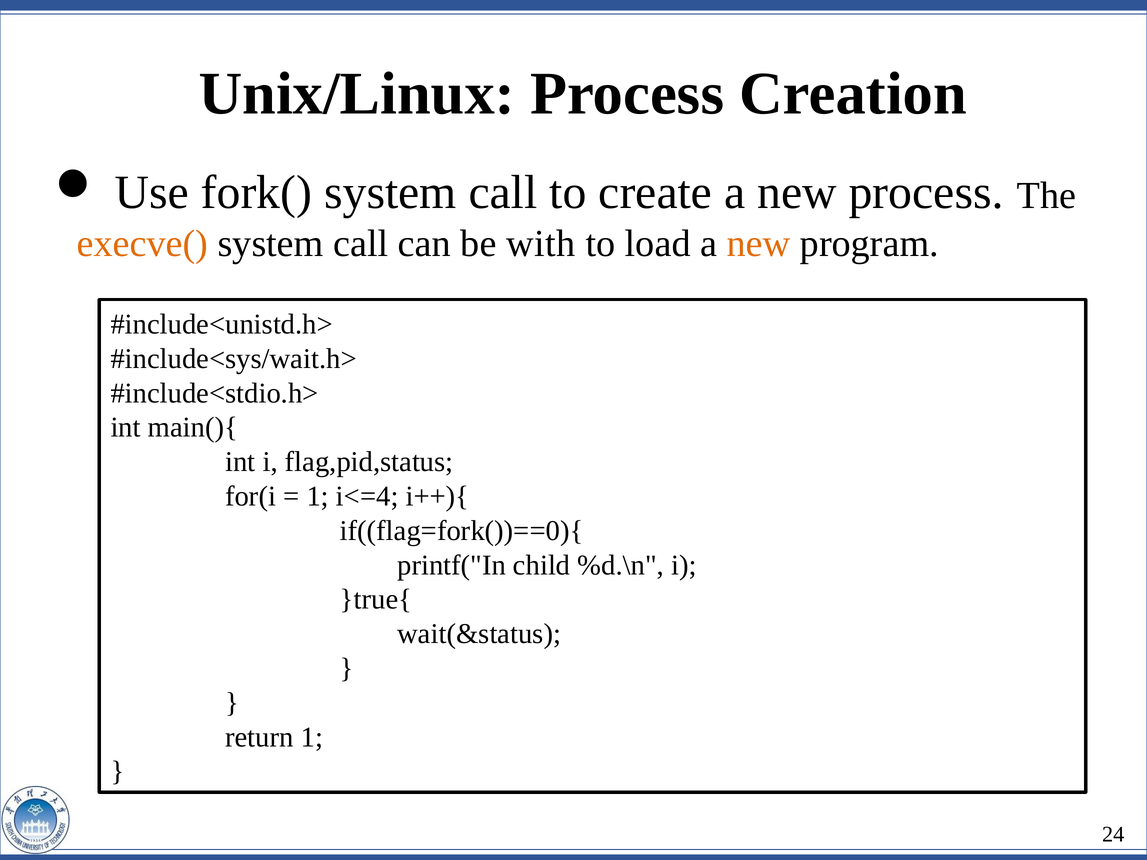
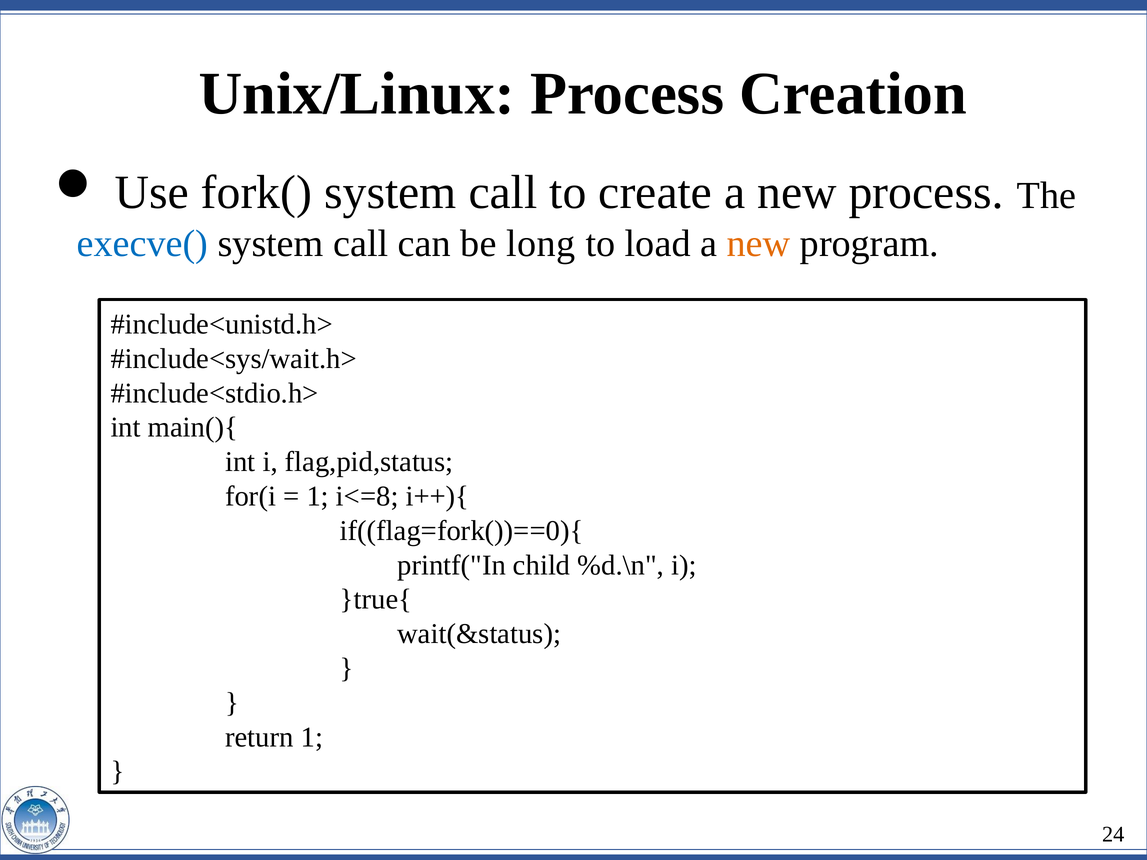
execve( colour: orange -> blue (142, 244)
with: with -> long (541, 244)
i<=4: i<=4 -> i<=8 (367, 496)
